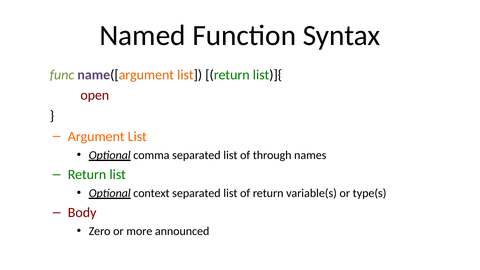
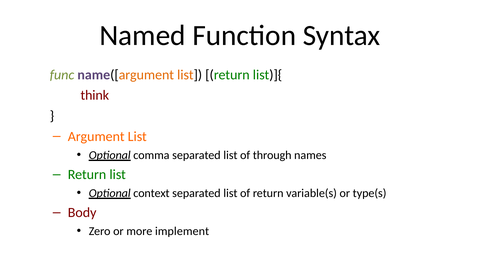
open: open -> think (95, 95)
announced: announced -> implement (182, 231)
